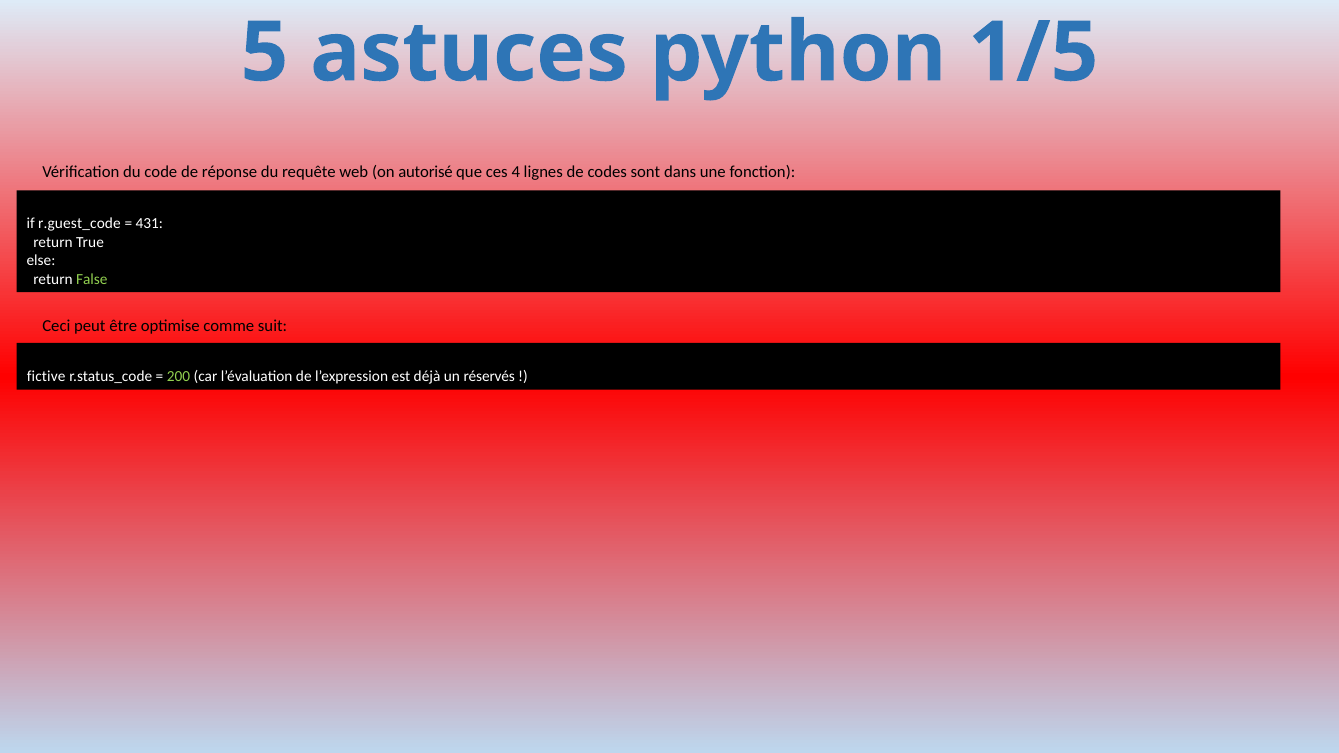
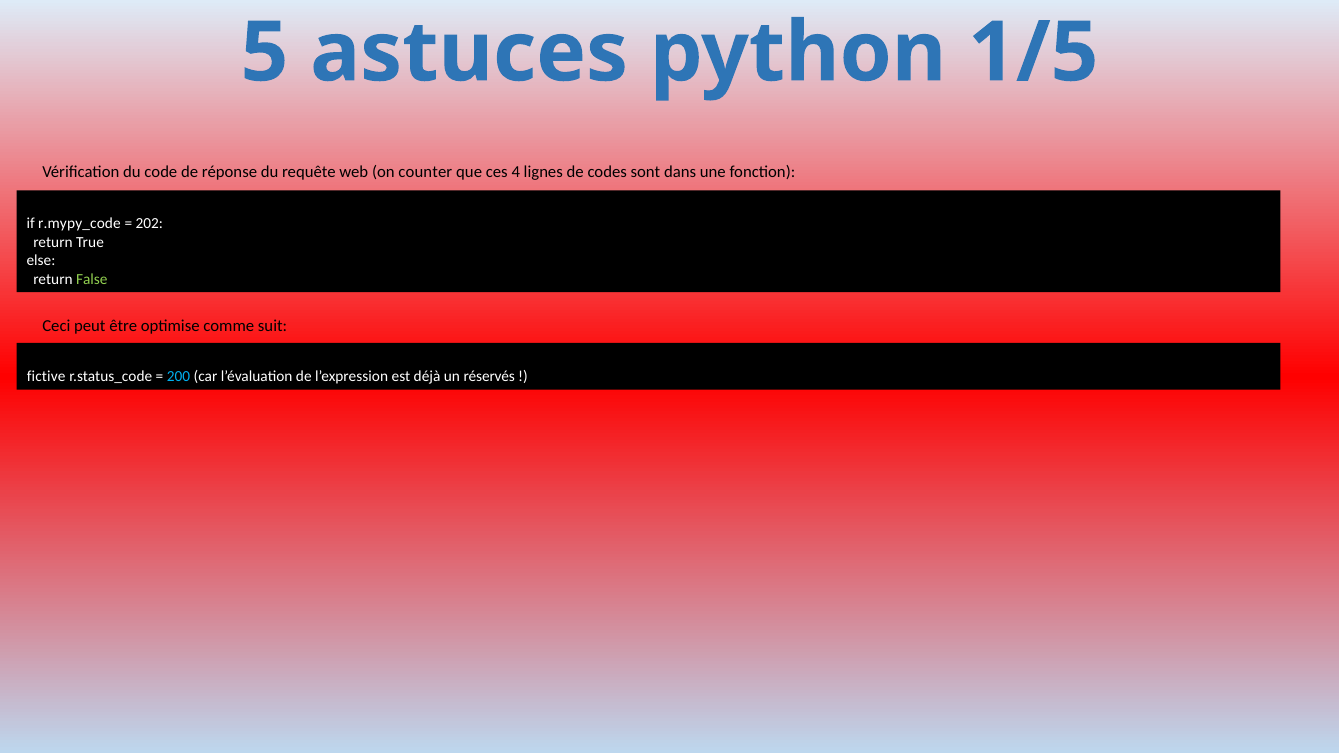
autorisé: autorisé -> counter (425, 172)
r.guest_code: r.guest_code -> r.mypy_code (79, 224)
431: 431 -> 202 (149, 224)
200 colour: light green -> light blue (178, 377)
